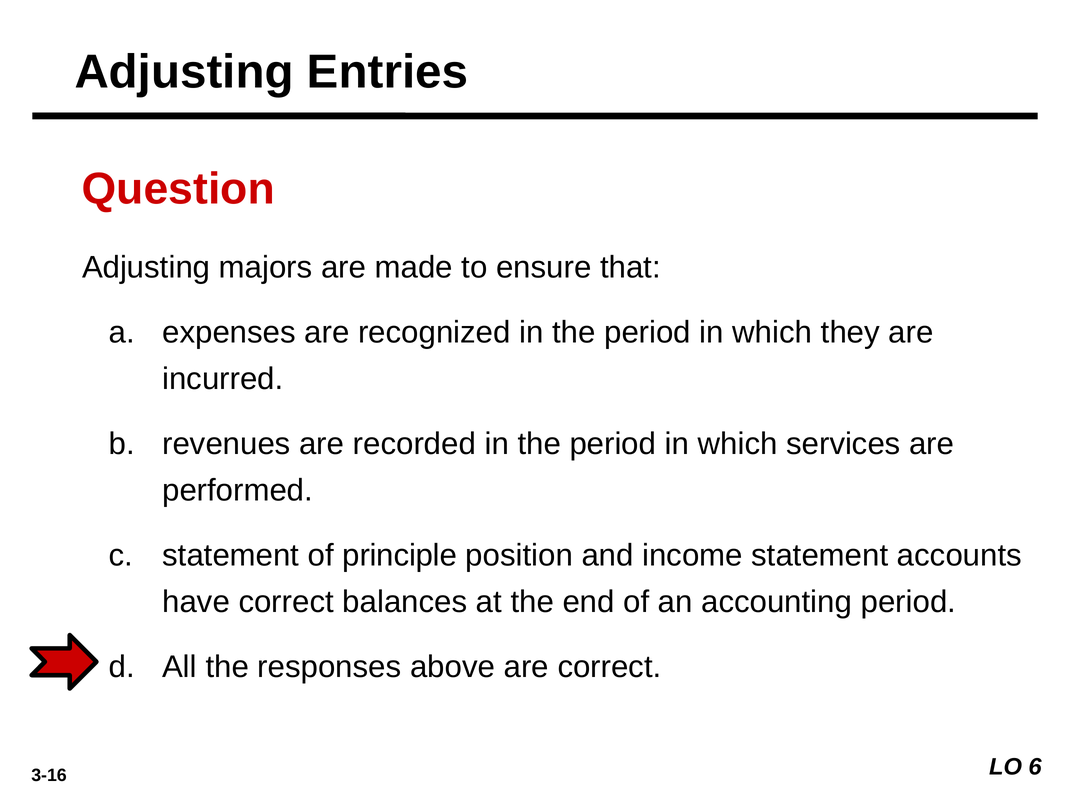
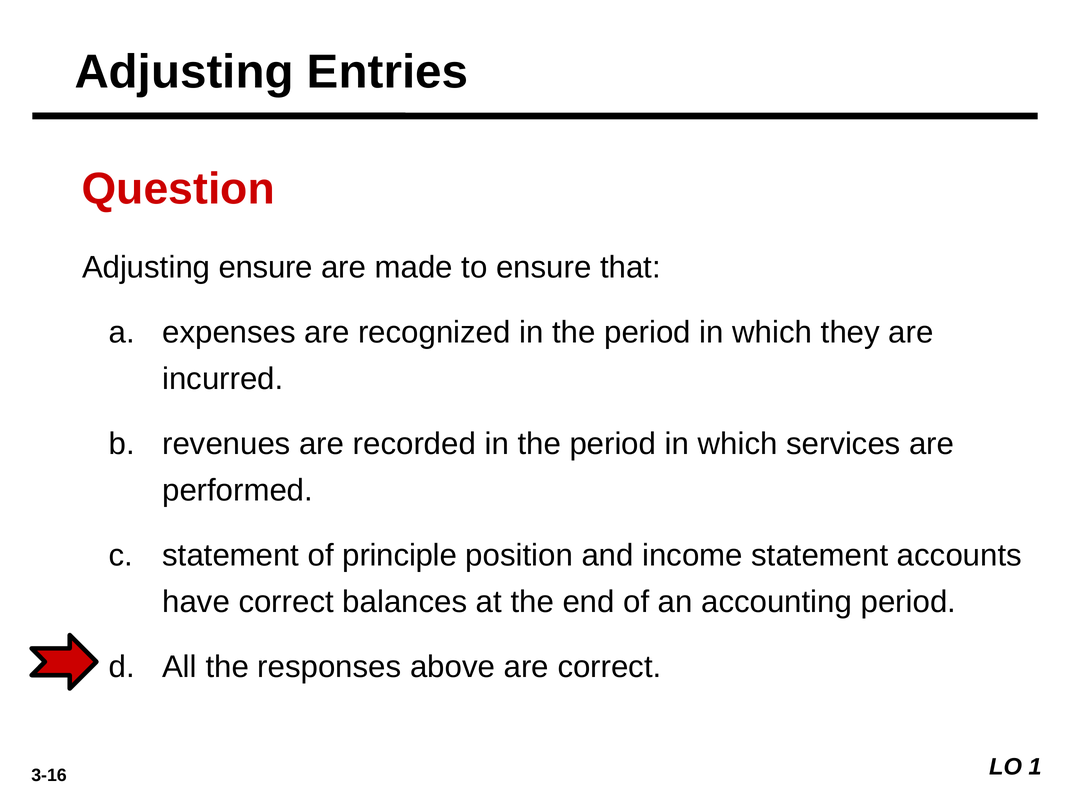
Adjusting majors: majors -> ensure (266, 267)
6: 6 -> 1 (1035, 766)
